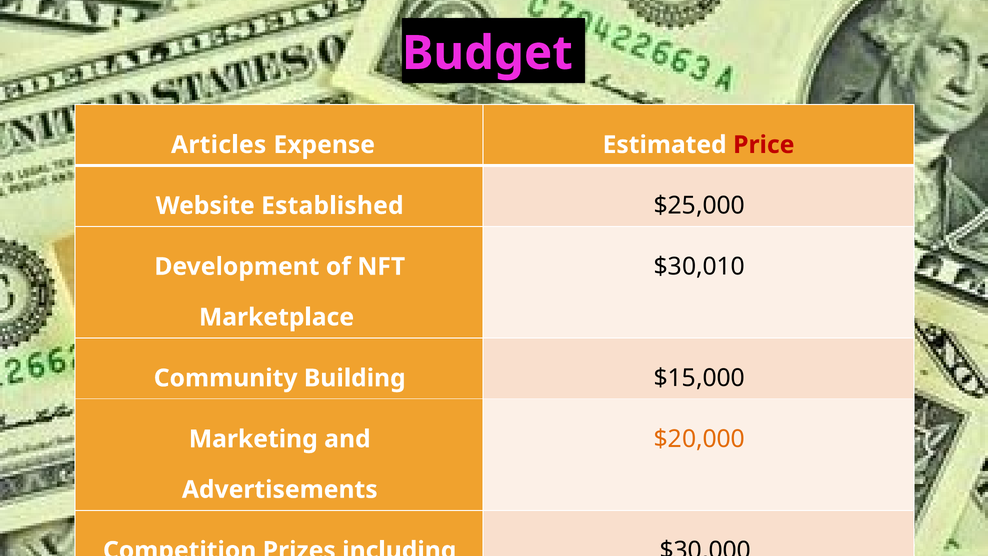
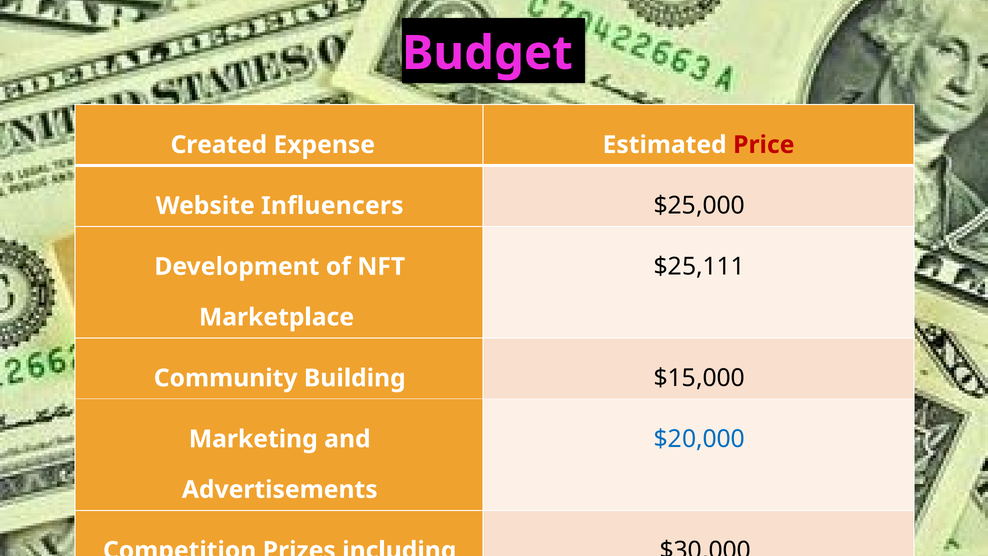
Articles: Articles -> Created (219, 145)
Established: Established -> Influencers (332, 206)
$30,010: $30,010 -> $25,111 (699, 267)
$20,000 colour: orange -> blue (699, 439)
